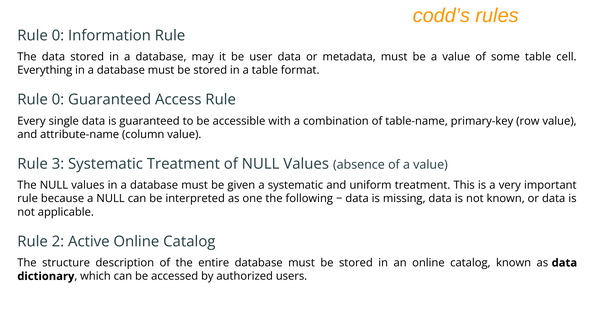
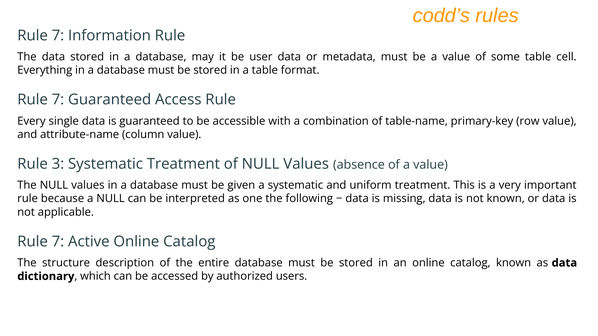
0: 0 -> 7 (58, 35)
0: 0 -> 7 (58, 100)
2: 2 -> 7 (58, 242)
